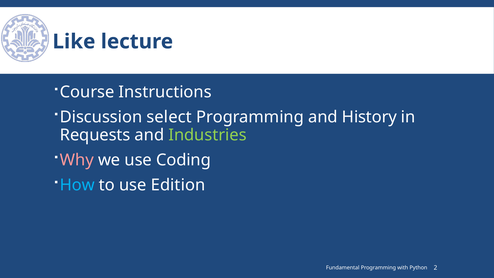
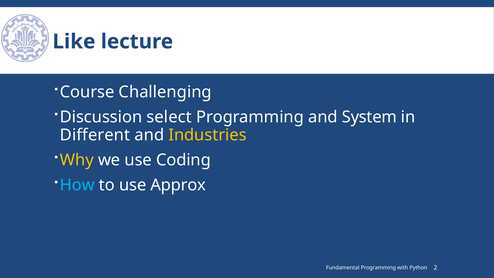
Instructions: Instructions -> Challenging (165, 92)
History: History -> System (369, 117)
Requests: Requests -> Different (95, 135)
Industries colour: light green -> yellow (208, 135)
Why colour: pink -> yellow (77, 160)
Edition: Edition -> Approx (178, 185)
